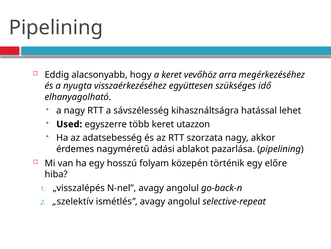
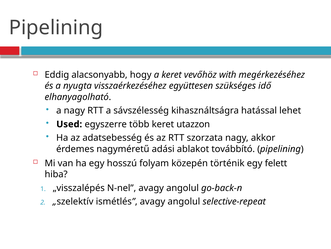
arra: arra -> with (228, 75)
pazarlása: pazarlása -> továbbító (233, 149)
előre: előre -> felett (276, 163)
